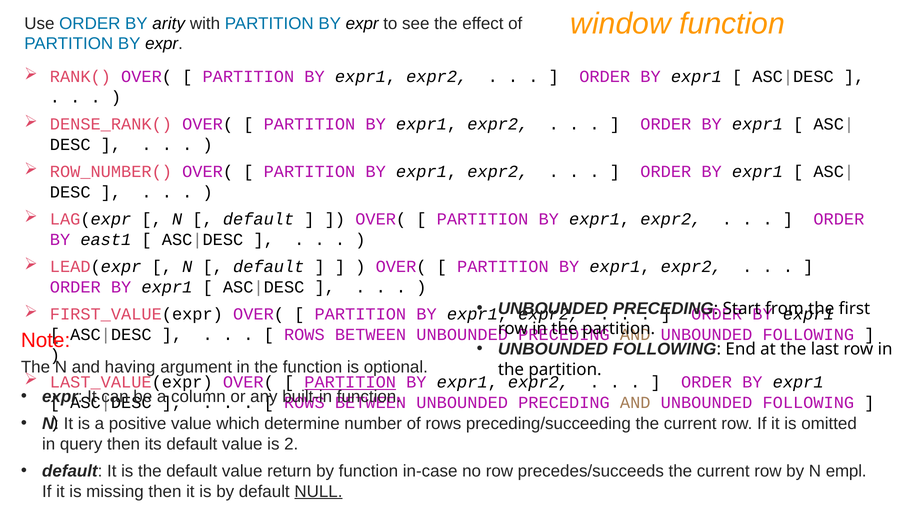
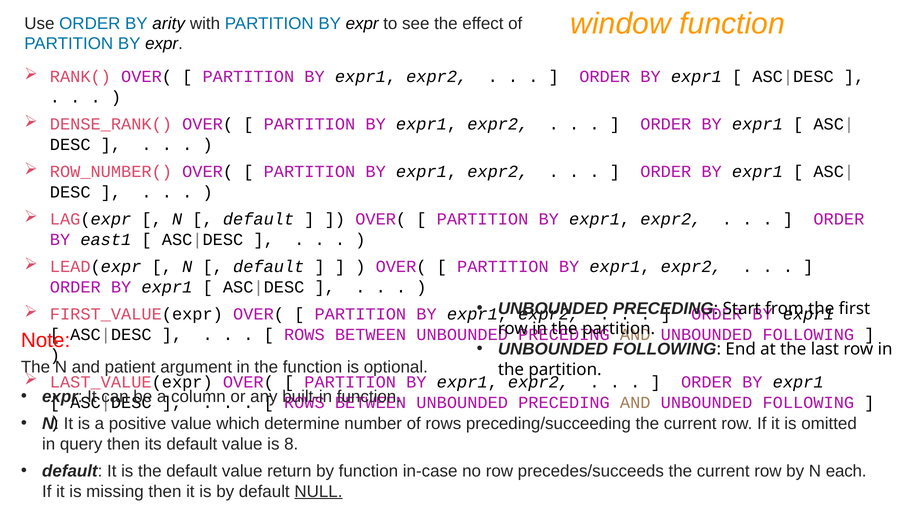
having: having -> patient (130, 367)
PARTITION underline: present -> none (350, 382)
2: 2 -> 8 (291, 444)
empl: empl -> each (846, 471)
